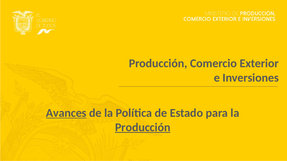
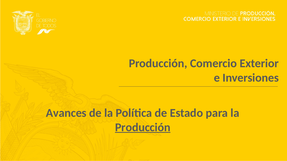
Avances underline: present -> none (66, 113)
